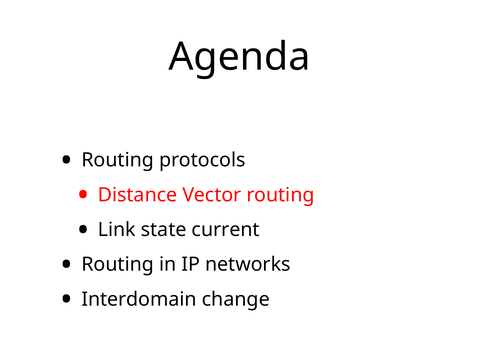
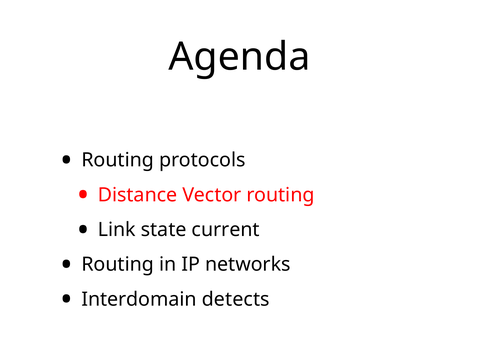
change: change -> detects (236, 300)
